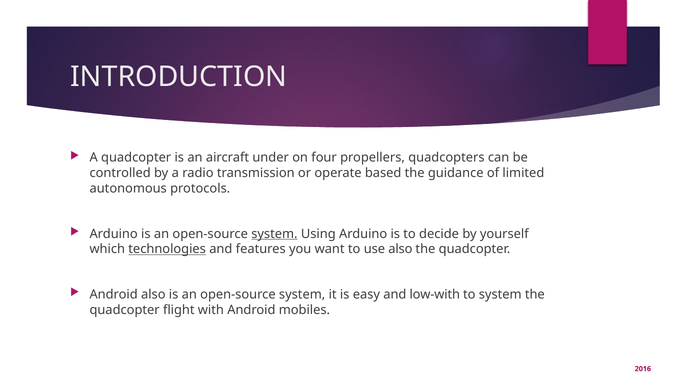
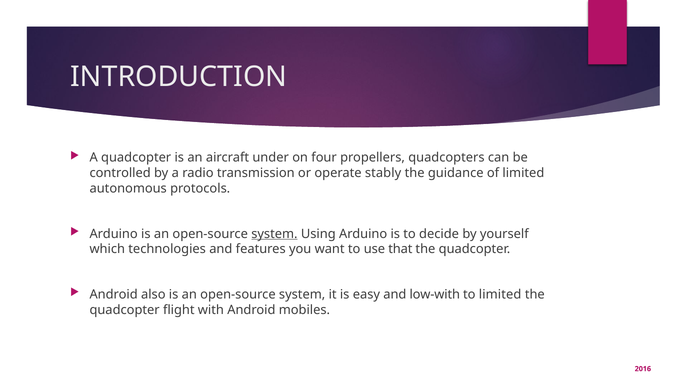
based: based -> stably (383, 173)
technologies underline: present -> none (167, 250)
use also: also -> that (400, 250)
to system: system -> limited (500, 295)
